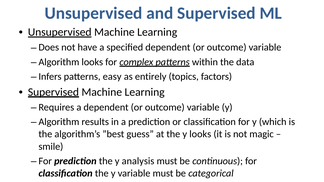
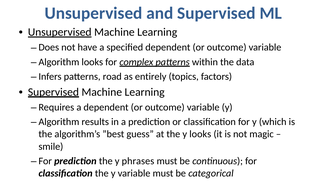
easy: easy -> road (112, 77)
analysis: analysis -> phrases (138, 161)
